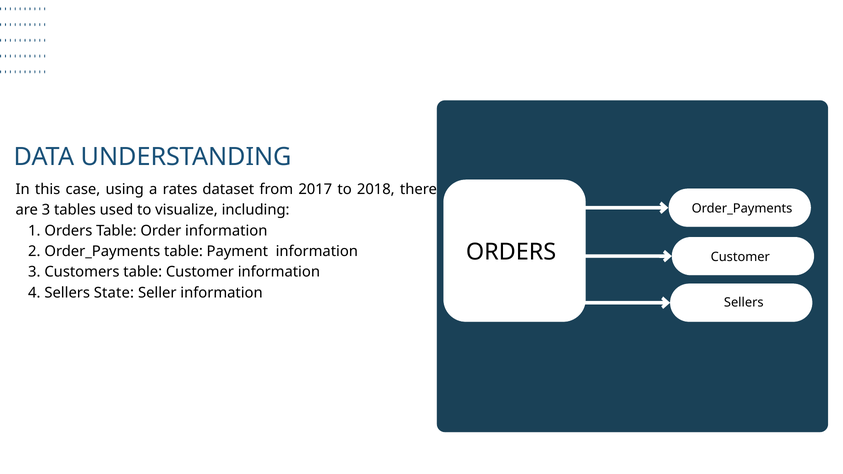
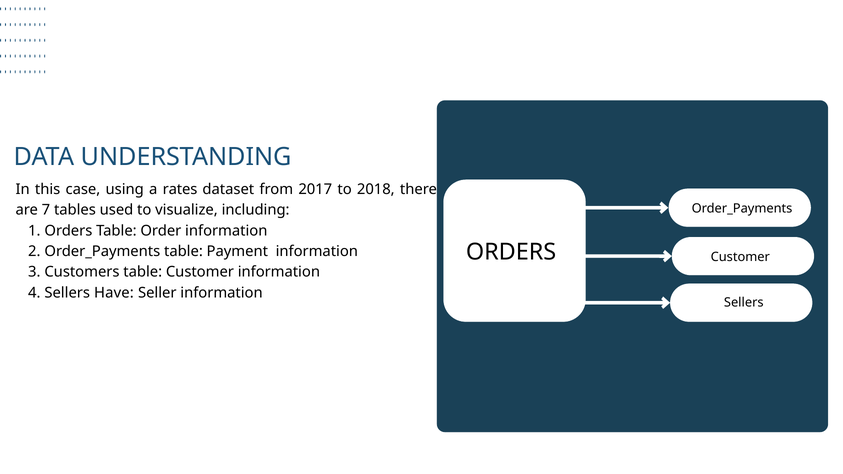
are 3: 3 -> 7 (46, 210)
State: State -> Have (114, 293)
